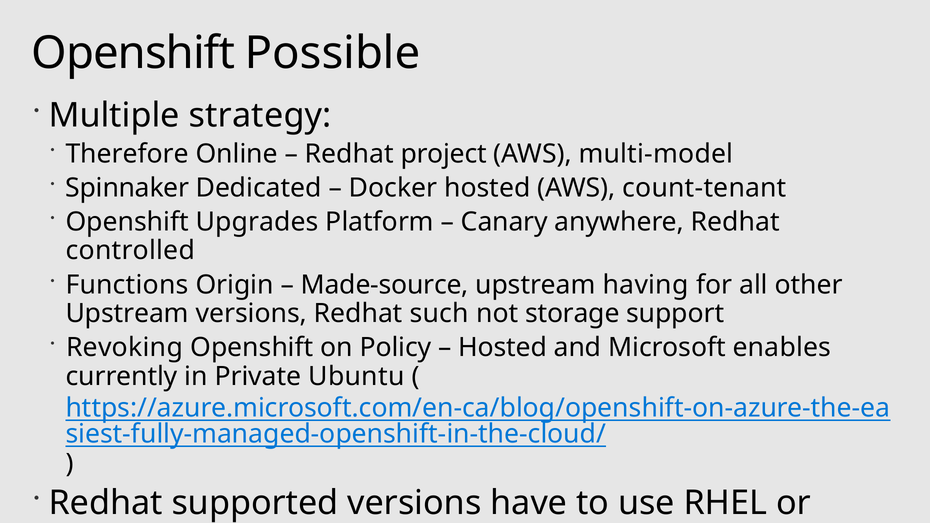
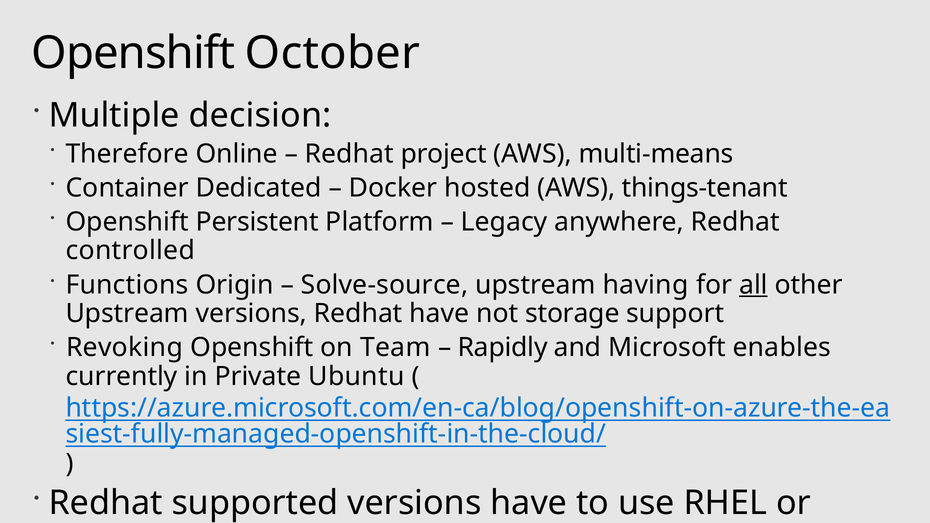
Possible: Possible -> October (333, 53)
strategy: strategy -> decision (260, 116)
multi-model: multi-model -> multi-means (656, 154)
Spinnaker: Spinnaker -> Container (127, 188)
count-tenant: count-tenant -> things-tenant (705, 188)
Upgrades: Upgrades -> Persistent (257, 222)
Canary: Canary -> Legacy (504, 222)
Made-source: Made-source -> Solve-source (384, 285)
all underline: none -> present (753, 285)
Redhat such: such -> have (439, 314)
Policy: Policy -> Team (395, 348)
Hosted: Hosted -> Rapidly (503, 348)
